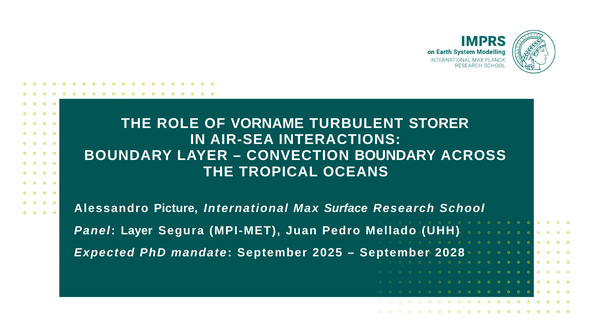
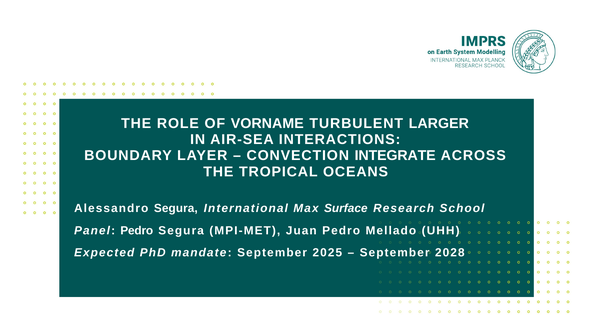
STORER: STORER -> LARGER (439, 123)
CONVECTION BOUNDARY: BOUNDARY -> INTEGRATE (395, 155)
Alessandro Picture: Picture -> Segura (176, 208)
Panel Layer: Layer -> Pedro (137, 230)
